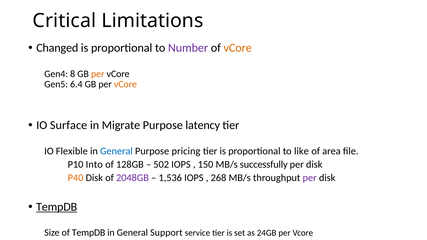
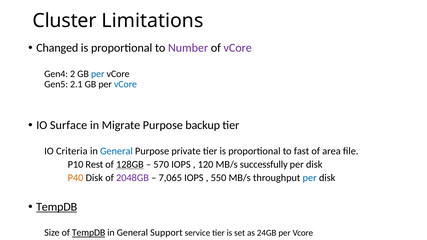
Critical: Critical -> Cluster (65, 21)
vCore colour: orange -> purple (238, 48)
8: 8 -> 2 (73, 74)
per colour: orange -> blue (98, 74)
6.4: 6.4 -> 2.1 (76, 85)
vCore colour: orange -> blue (125, 85)
latency: latency -> backup (203, 125)
Flexible: Flexible -> Criteria (72, 151)
pricing: pricing -> private (186, 151)
like: like -> fast (302, 151)
Into: Into -> Rest (94, 165)
128GB underline: none -> present (130, 165)
502: 502 -> 570 (161, 165)
150: 150 -> 120 (206, 165)
1,536: 1,536 -> 7,065 (170, 178)
268: 268 -> 550 (218, 178)
per colour: purple -> blue (310, 178)
TempDB underline: none -> present (89, 233)
